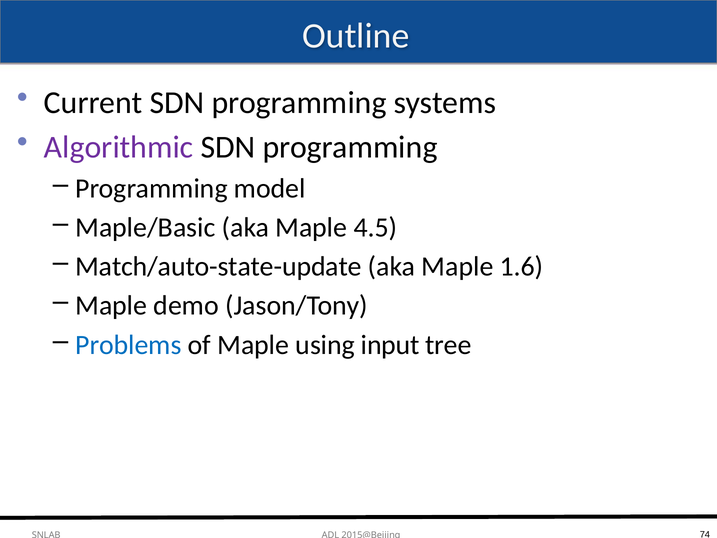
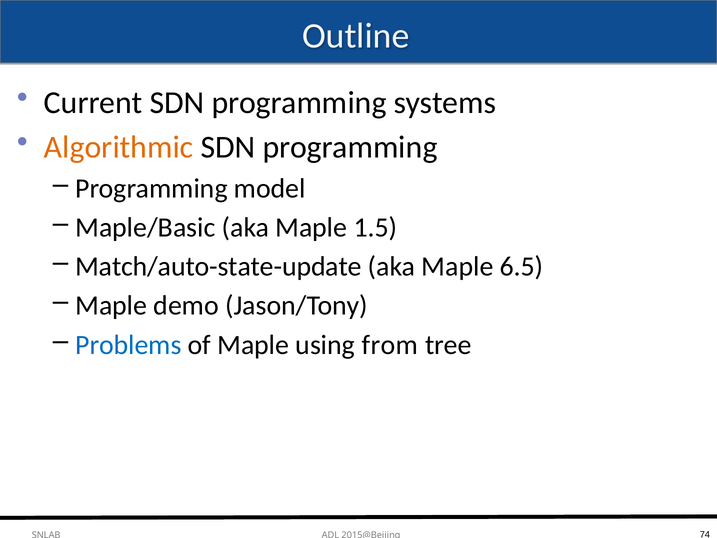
Algorithmic colour: purple -> orange (119, 147)
4.5: 4.5 -> 1.5 (375, 227)
1.6: 1.6 -> 6.5 (522, 267)
input: input -> from (390, 345)
